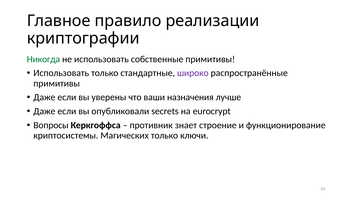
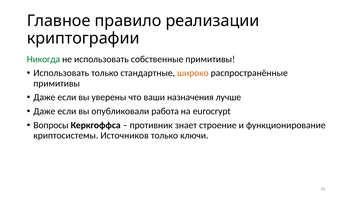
широко colour: purple -> orange (193, 73)
secrets: secrets -> работа (165, 111)
Магических: Магических -> Источников (125, 136)
